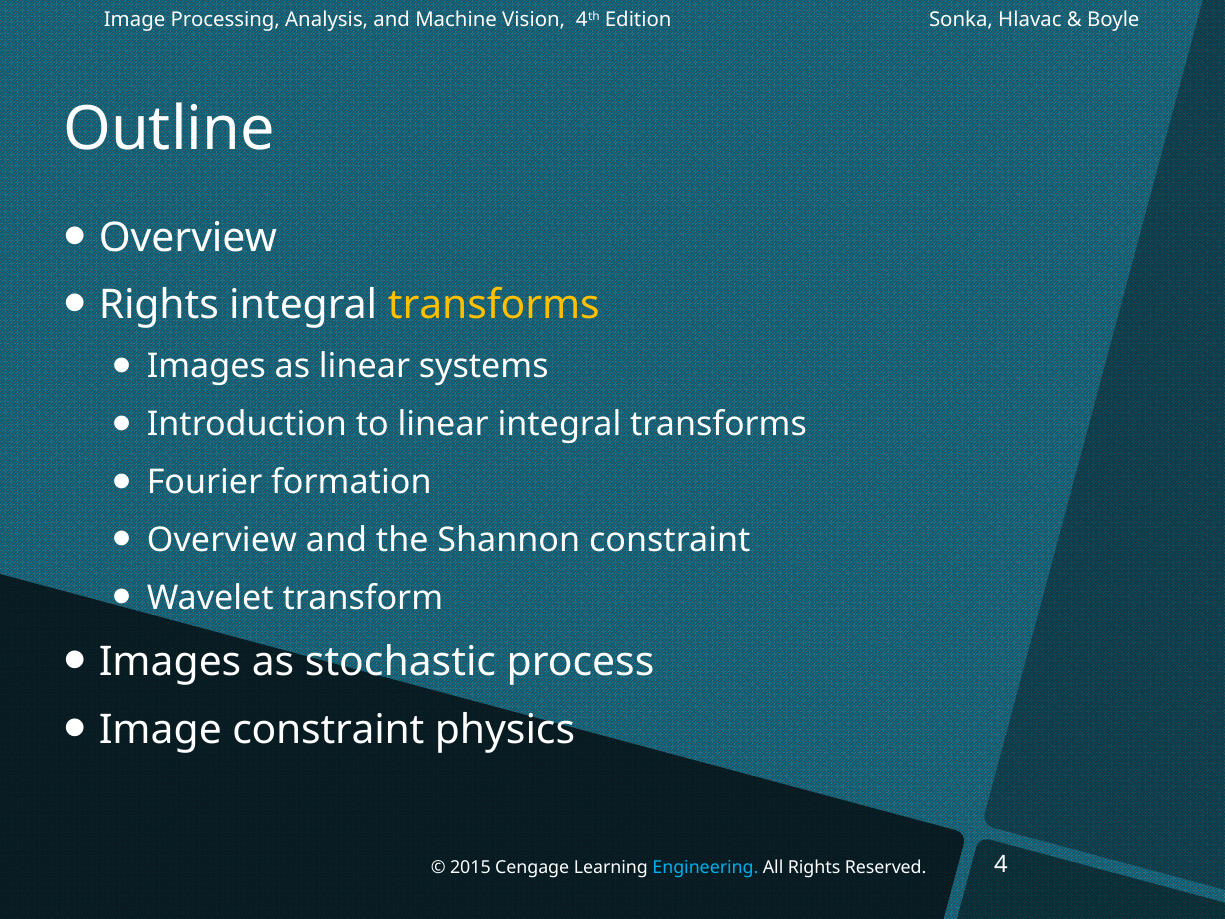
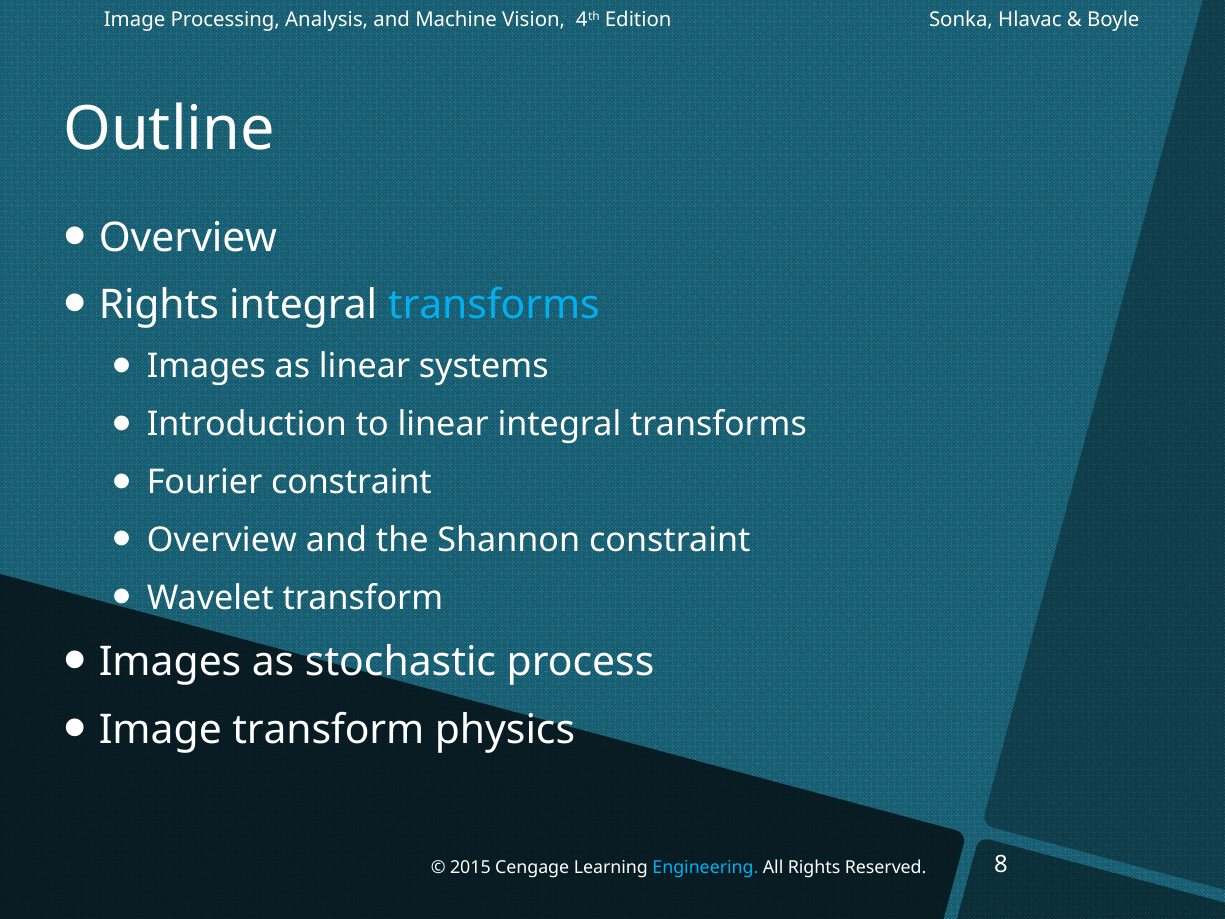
transforms colour: yellow -> light blue (494, 305)
Fourier formation: formation -> constraint (351, 482)
Image constraint: constraint -> transform (328, 729)
4: 4 -> 8 (1001, 864)
